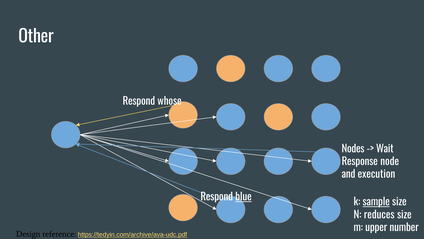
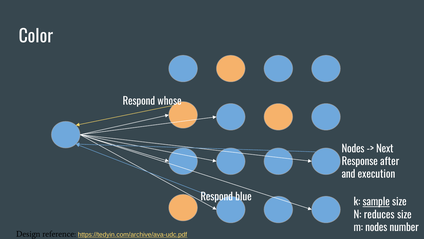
Other: Other -> Color (36, 37)
Wait: Wait -> Next (385, 149)
node: node -> after (390, 161)
blue underline: present -> none (243, 197)
m upper: upper -> nodes (376, 227)
